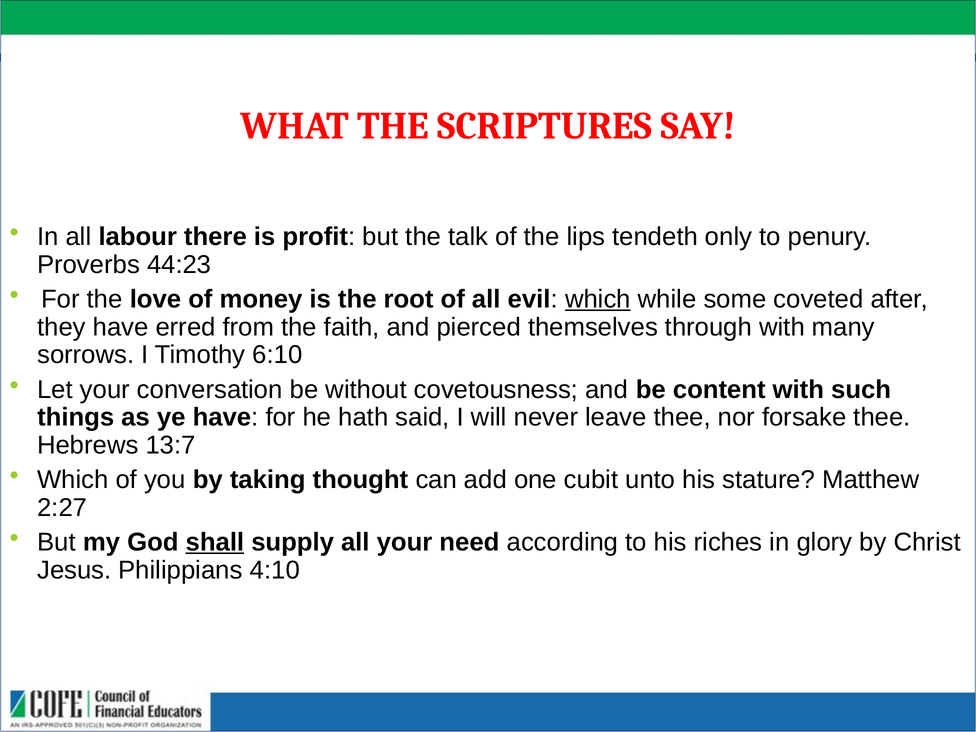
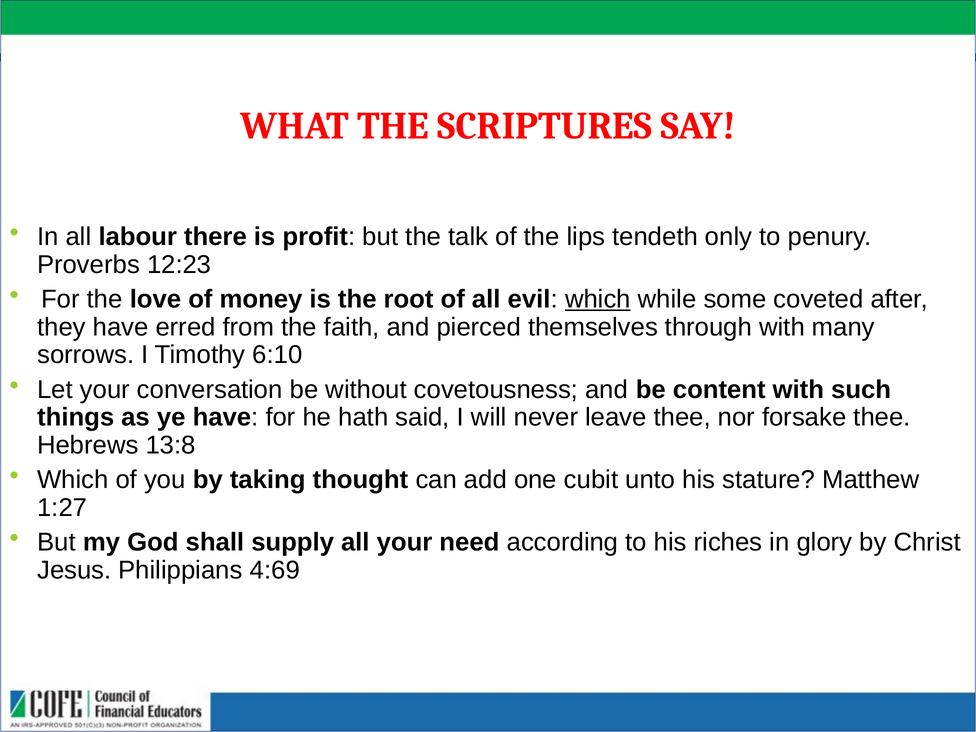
44:23: 44:23 -> 12:23 (179, 265)
13:7: 13:7 -> 13:8 (171, 445)
2:27: 2:27 -> 1:27 (62, 508)
shall underline: present -> none (215, 542)
4:10: 4:10 -> 4:69 (275, 570)
